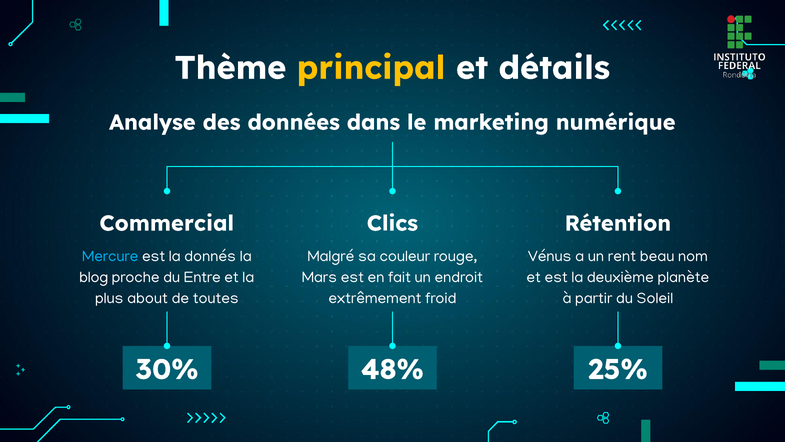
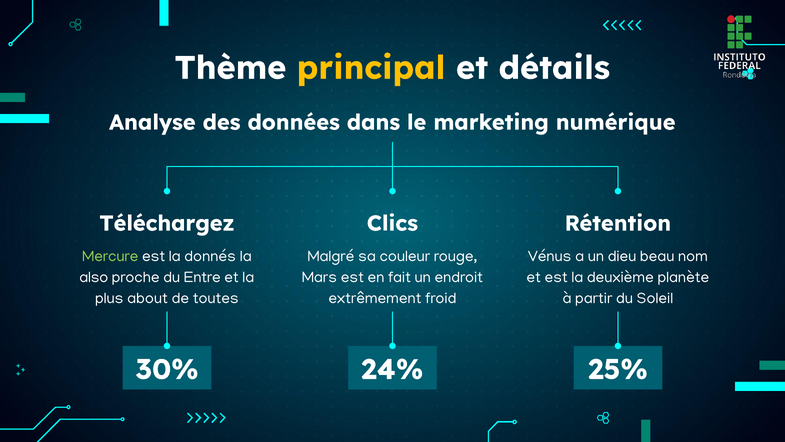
Commercial: Commercial -> Téléchargez (167, 223)
Mercure colour: light blue -> light green (110, 256)
rent: rent -> dieu (622, 256)
blog: blog -> also (94, 277)
48%: 48% -> 24% (392, 369)
